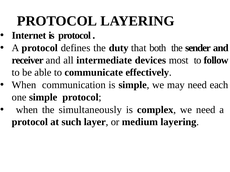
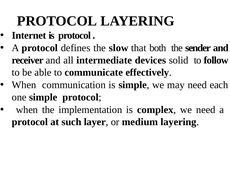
duty: duty -> slow (119, 48)
most: most -> solid (179, 60)
simultaneously: simultaneously -> implementation (90, 110)
